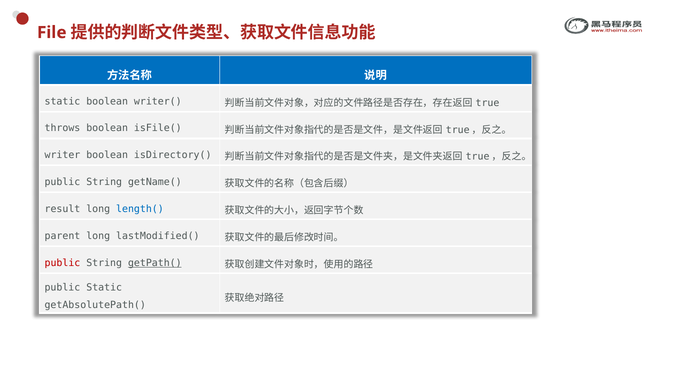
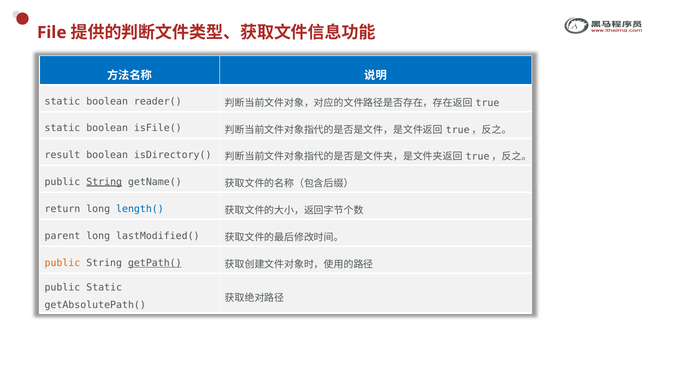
writer(: writer( -> reader( (158, 102)
throws: throws -> static (62, 128)
writer: writer -> result (62, 155)
String underline: none -> present (104, 182)
result: result -> return (62, 209)
public colour: red -> orange (62, 263)
